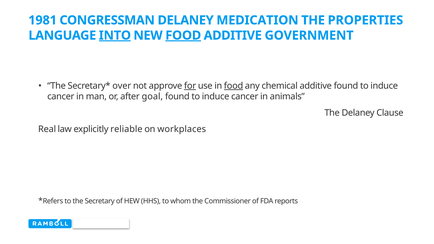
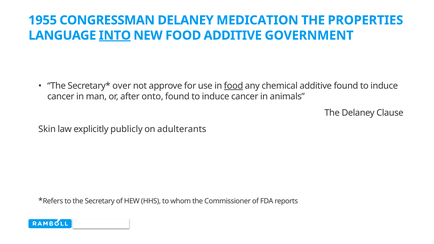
1981: 1981 -> 1955 (43, 20)
FOOD underline: present -> none (183, 35)
for underline: present -> none (190, 86)
goal: goal -> onto (152, 97)
Real: Real -> Skin (47, 129)
reliable: reliable -> publicly (127, 129)
workplaces: workplaces -> adulterants (182, 129)
